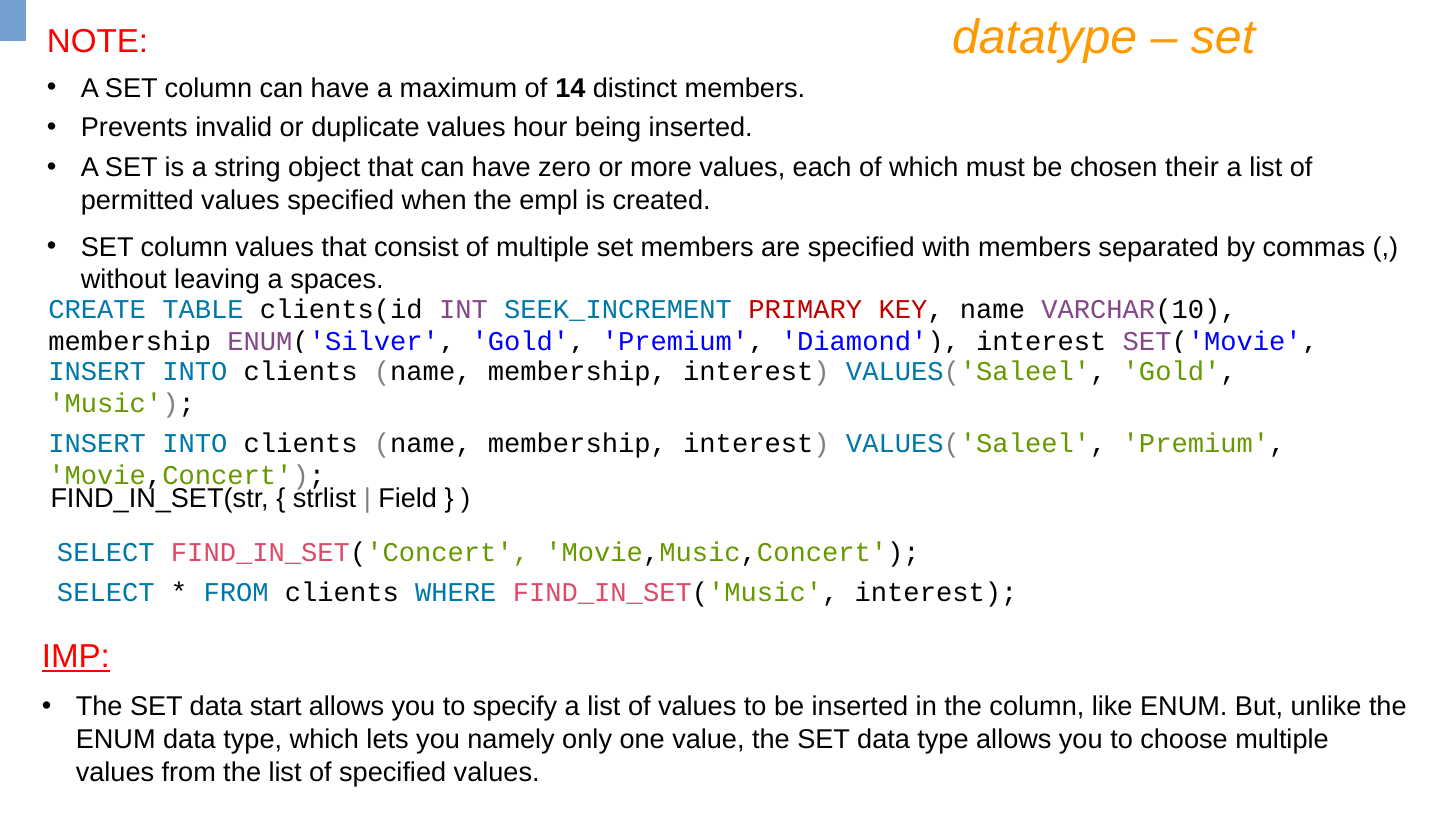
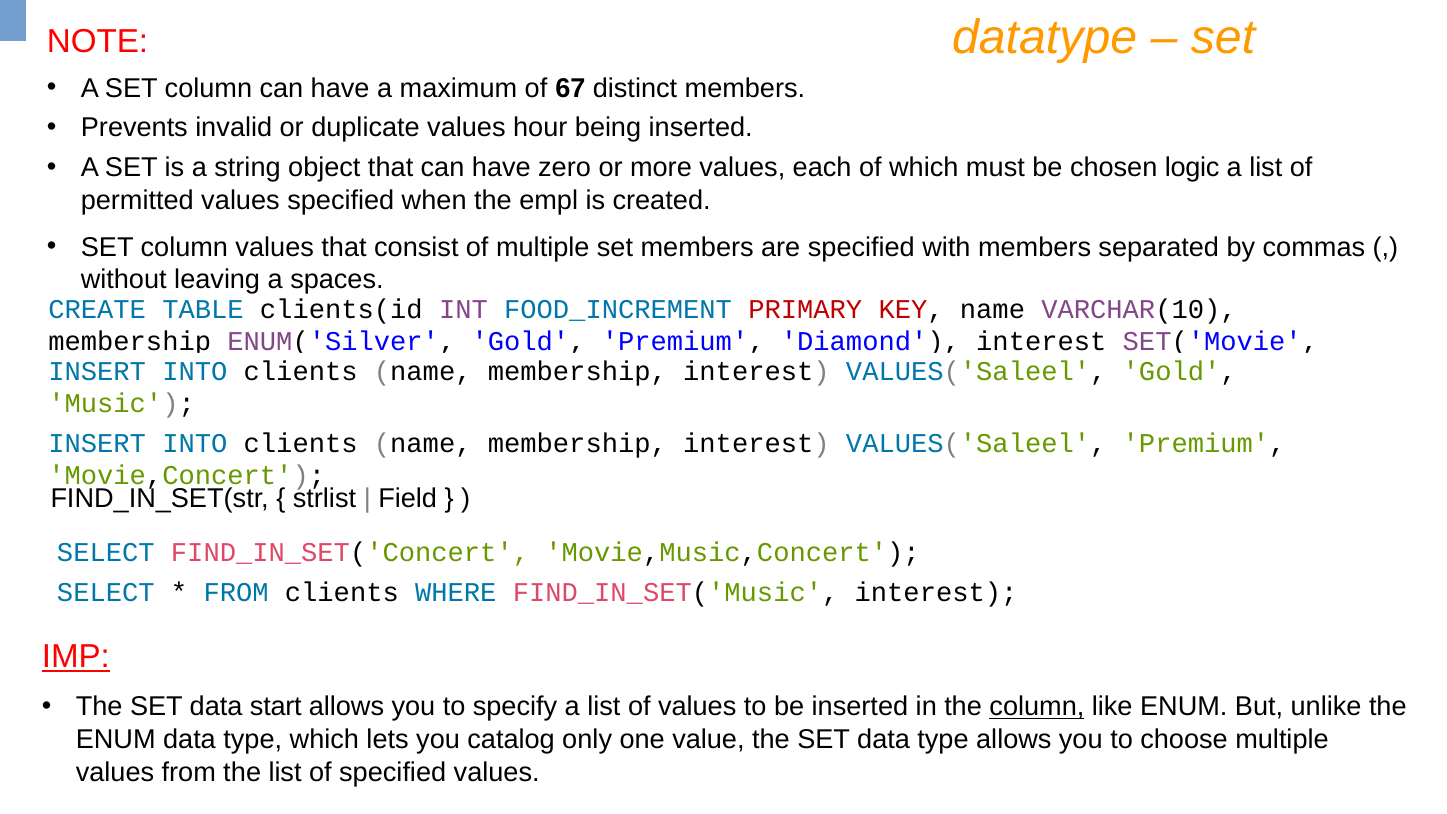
14: 14 -> 67 (570, 88)
their: their -> logic (1192, 168)
SEEK_INCREMENT: SEEK_INCREMENT -> FOOD_INCREMENT (618, 309)
column underline: none -> present (1037, 707)
namely: namely -> catalog (511, 739)
